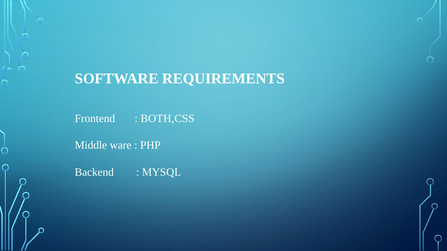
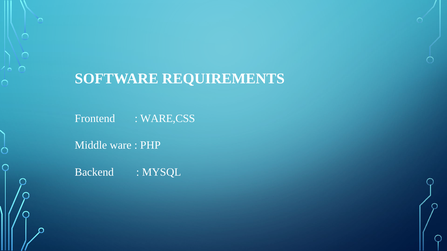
BOTH,CSS: BOTH,CSS -> WARE,CSS (168, 119)
